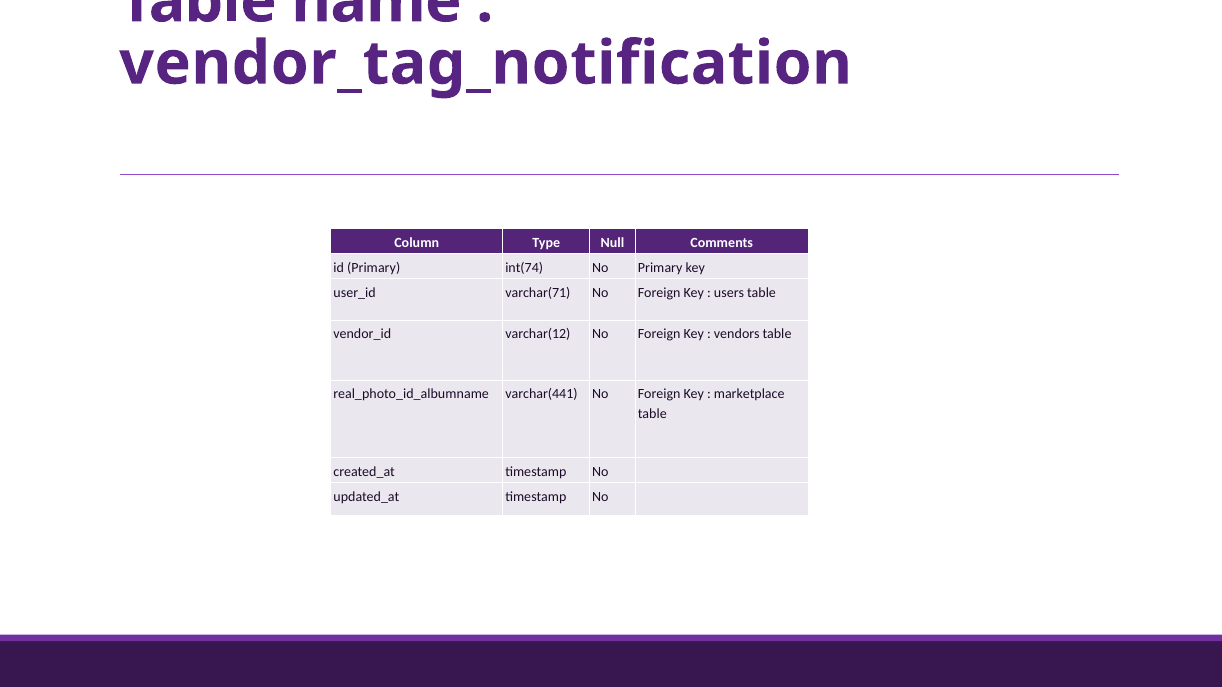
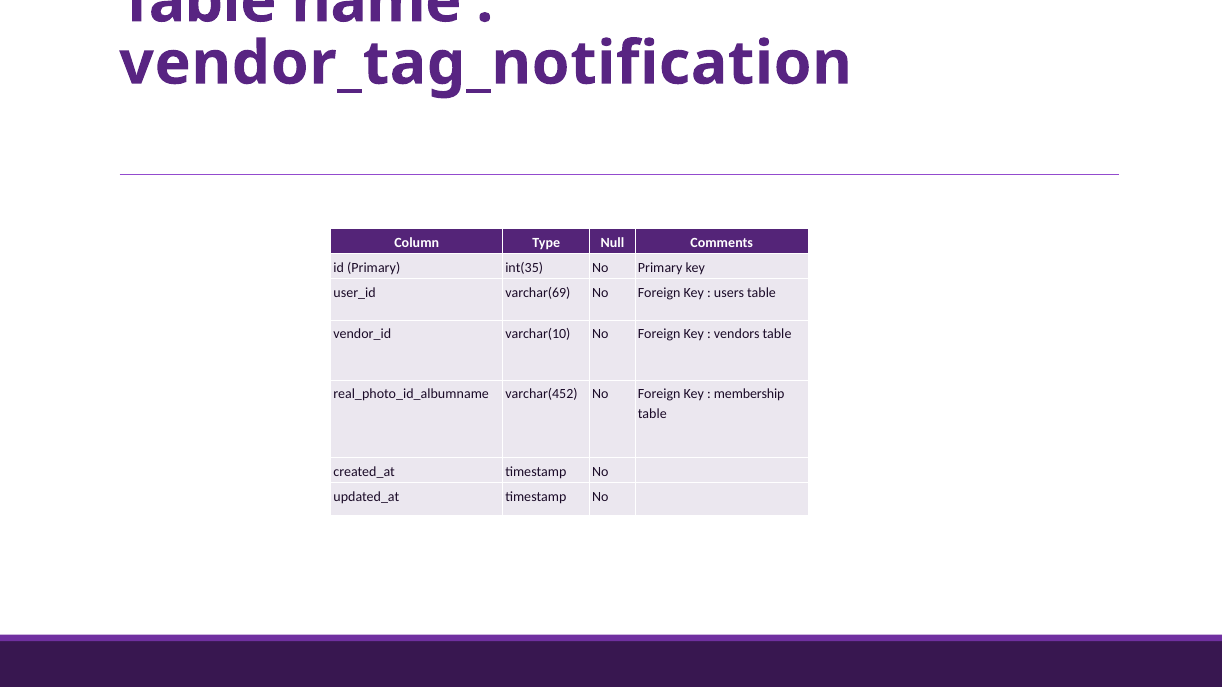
int(74: int(74 -> int(35 (524, 268)
varchar(71: varchar(71 -> varchar(69 (538, 293)
varchar(12: varchar(12 -> varchar(10 (538, 335)
varchar(441: varchar(441 -> varchar(452 (541, 394)
marketplace: marketplace -> membership (749, 394)
